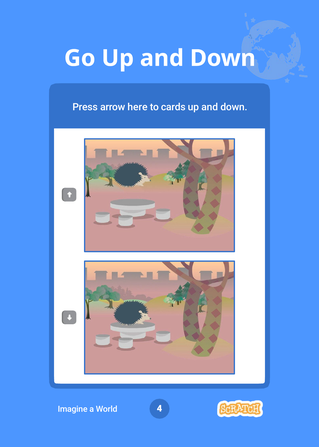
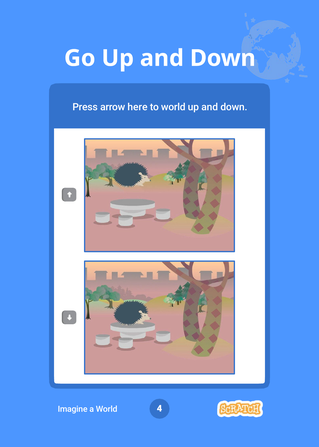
to cards: cards -> world (173, 107)
